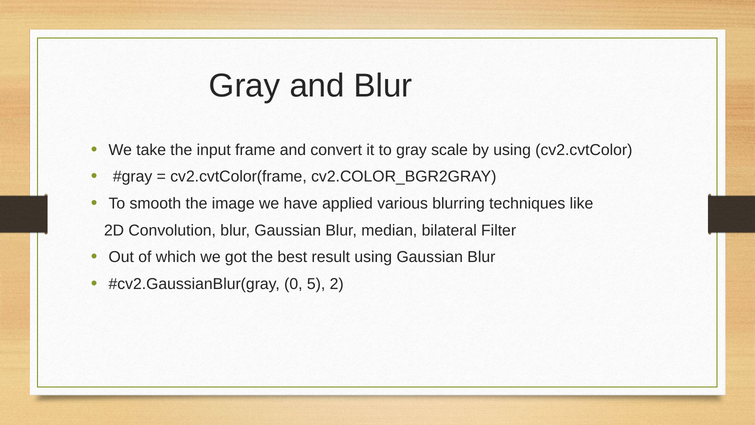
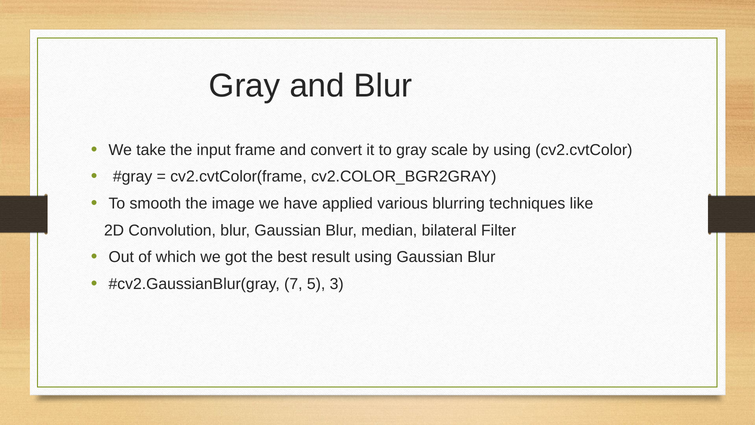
0: 0 -> 7 (293, 284)
2: 2 -> 3 (337, 284)
